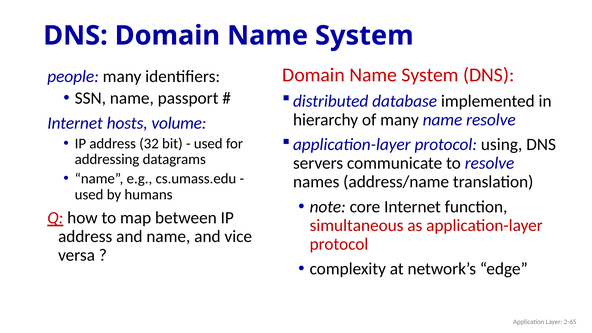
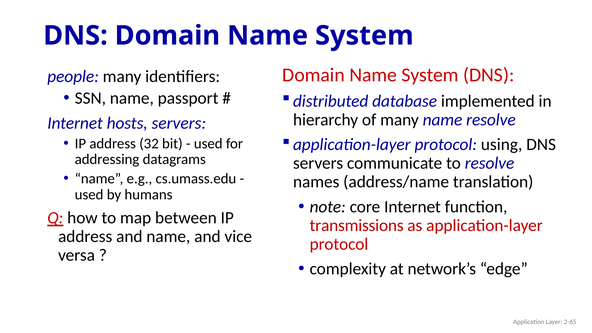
hosts volume: volume -> servers (179, 123)
simultaneous: simultaneous -> transmissions (357, 225)
